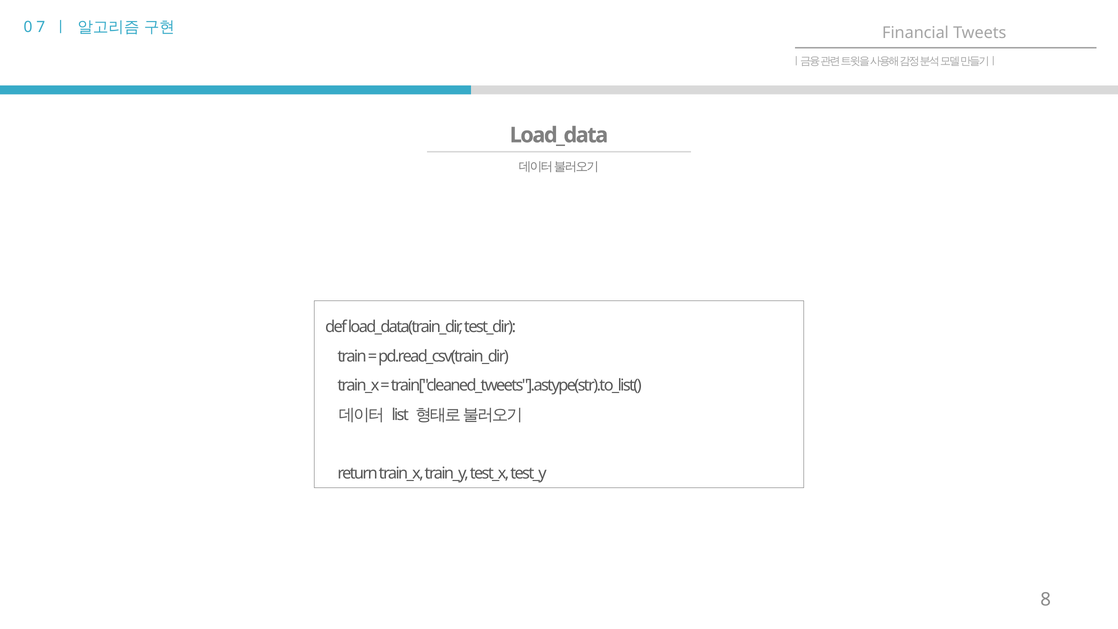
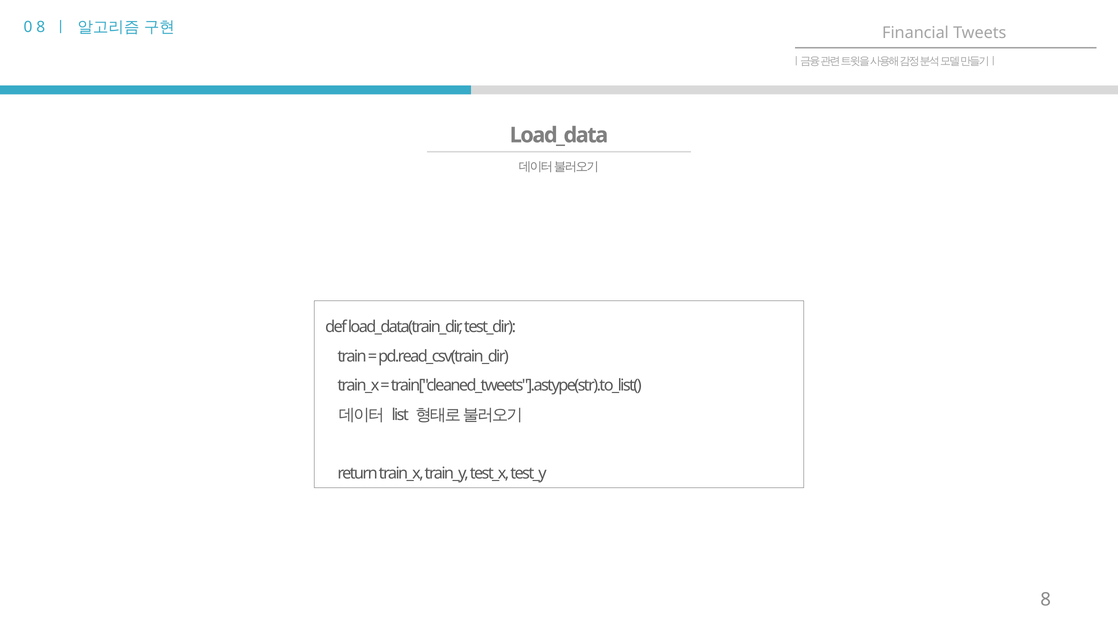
0 7: 7 -> 8 (41, 27)
